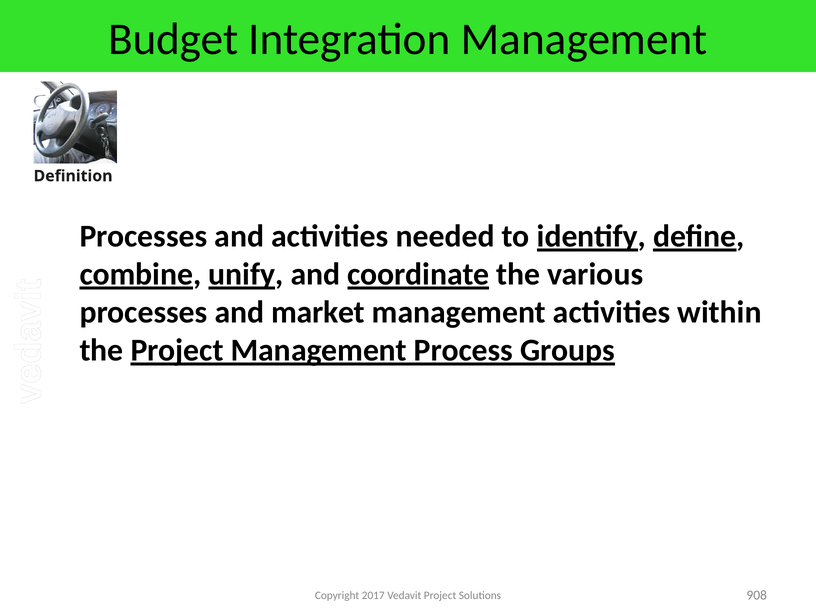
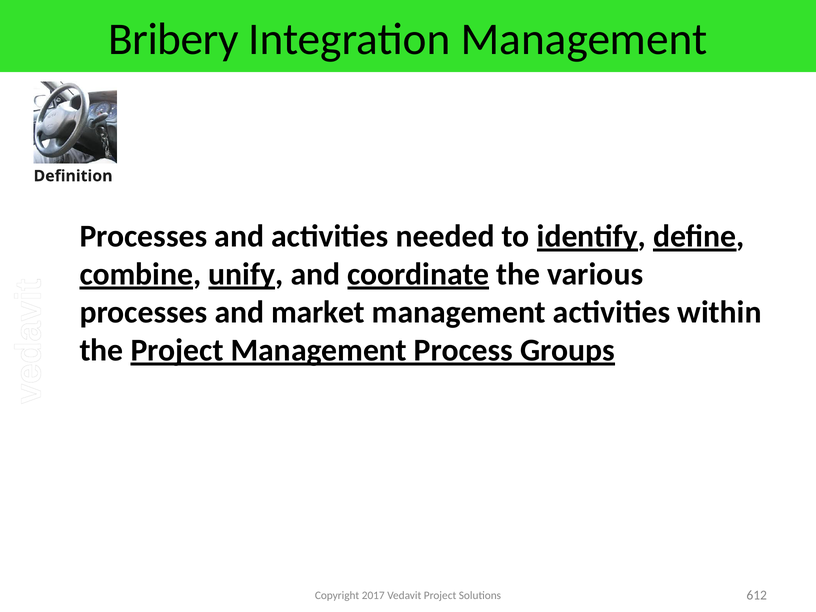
Budget: Budget -> Bribery (173, 39)
908: 908 -> 612 (757, 595)
